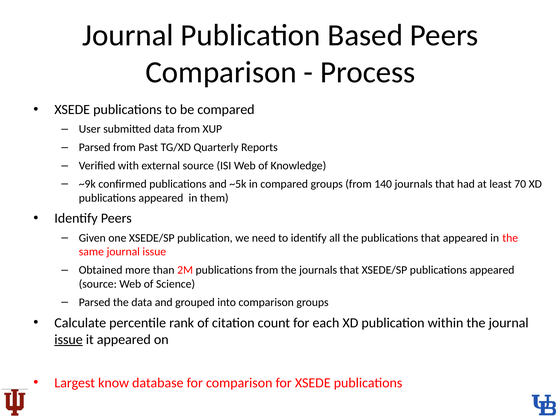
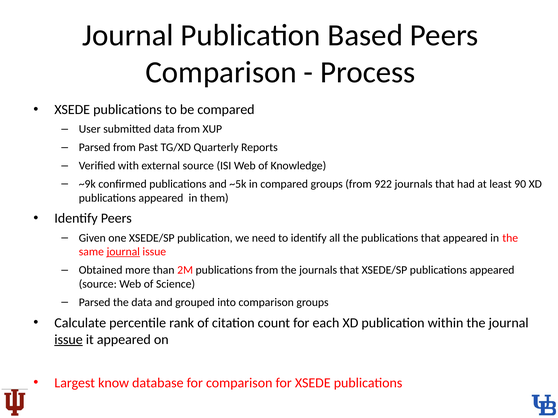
140: 140 -> 922 (383, 184)
70: 70 -> 90 (520, 184)
journal underline: none -> present (123, 252)
